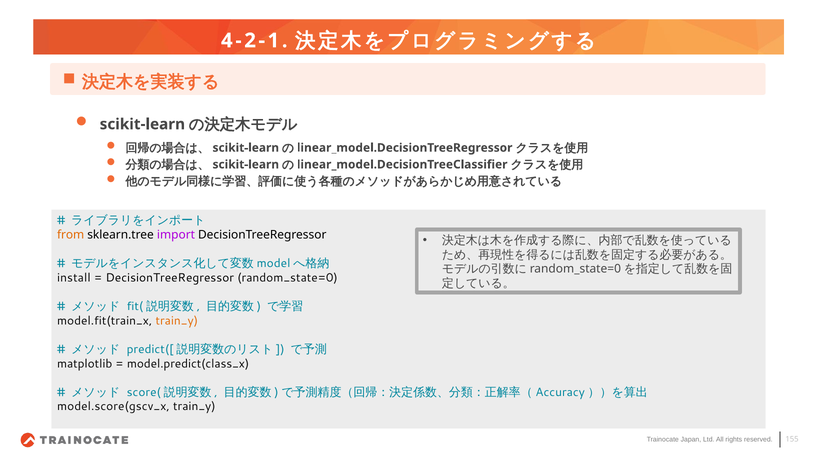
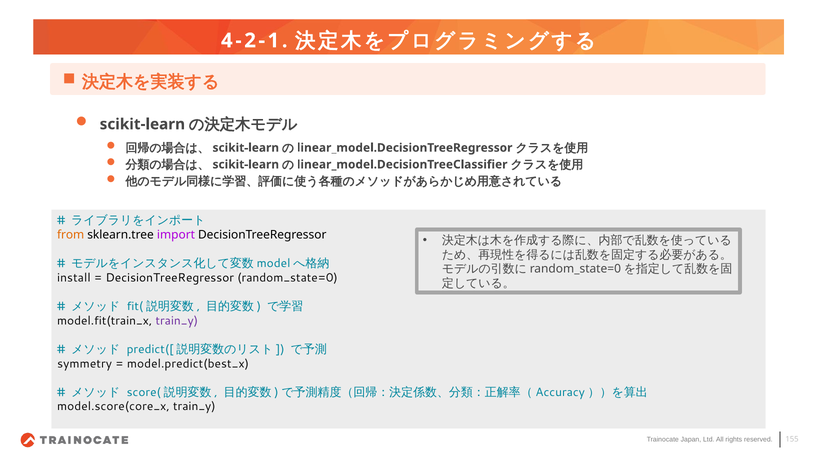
train_y colour: orange -> purple (177, 321)
matplotlib: matplotlib -> symmetry (85, 364)
model.predict(class_x: model.predict(class_x -> model.predict(best_x (188, 364)
model.score(gscv_x: model.score(gscv_x -> model.score(core_x (113, 407)
